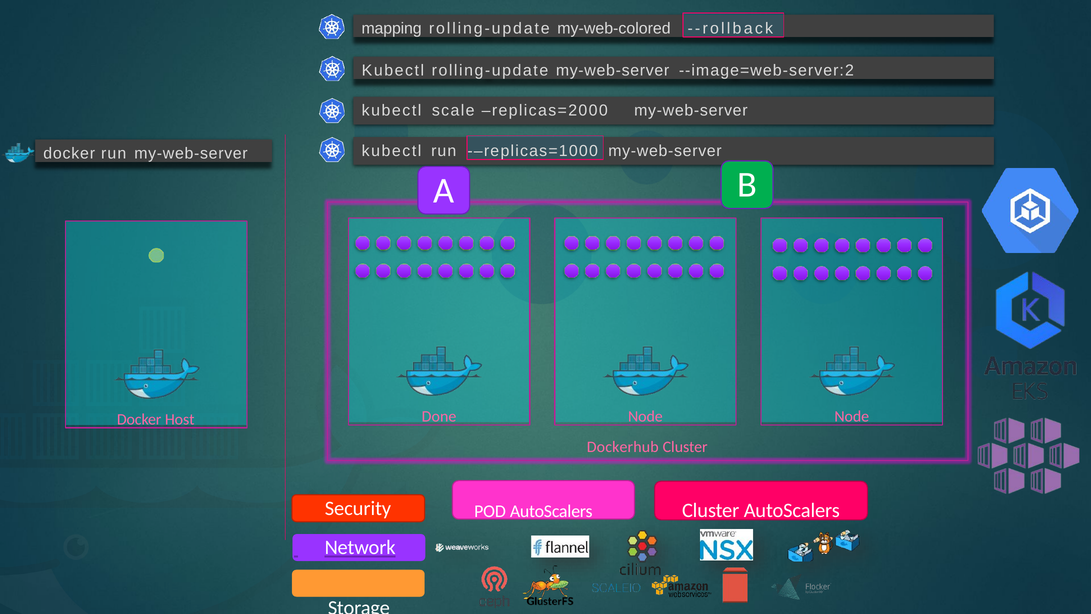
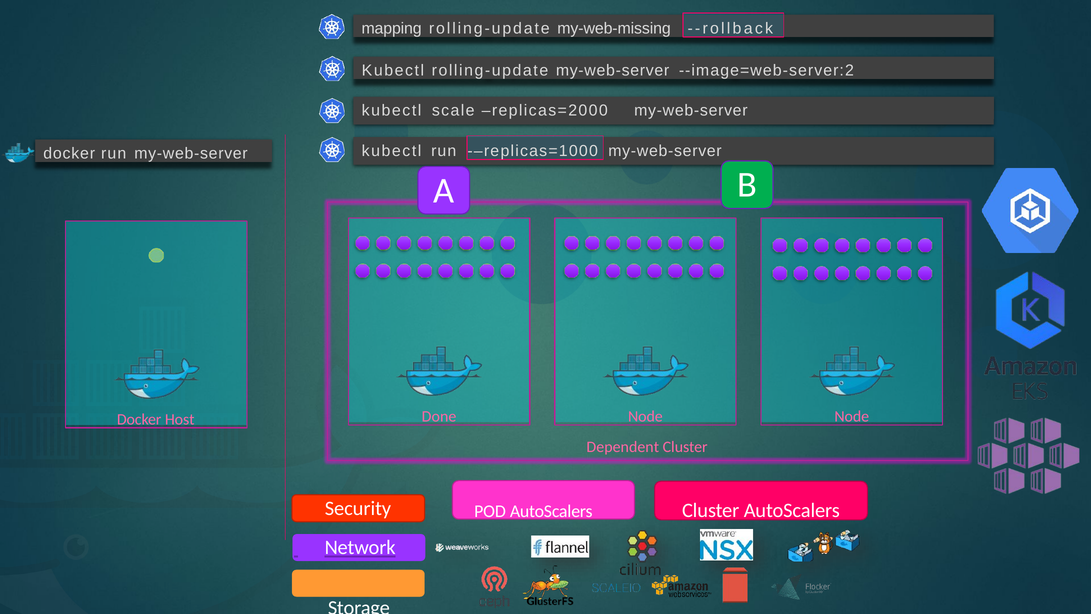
my-web-colored: my-web-colored -> my-web-missing (614, 29)
Dockerhub: Dockerhub -> Dependent (623, 447)
